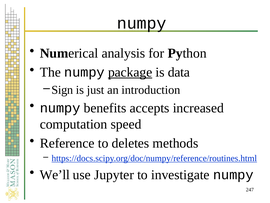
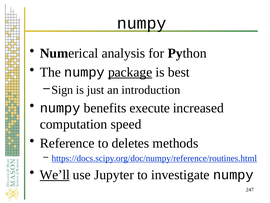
data: data -> best (179, 72)
accepts: accepts -> execute (150, 108)
We’ll underline: none -> present (55, 174)
